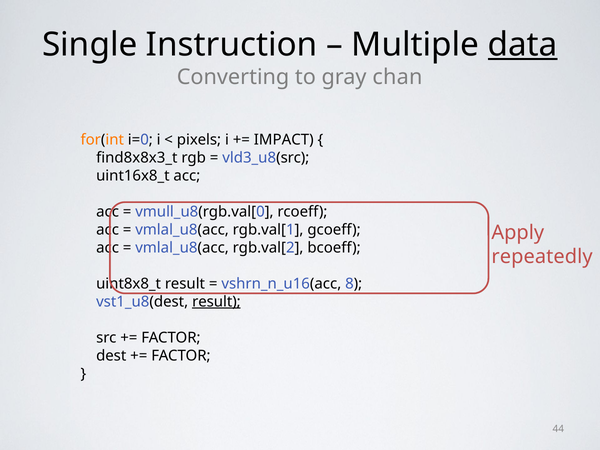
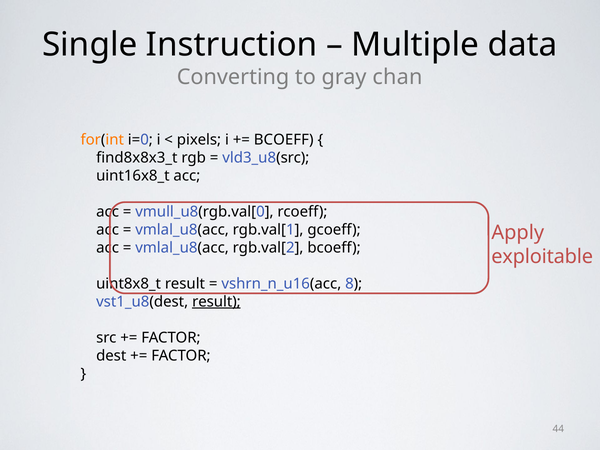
data underline: present -> none (523, 45)
IMPACT: IMPACT -> BCOEFF (284, 140)
repeatedly: repeatedly -> exploitable (542, 257)
